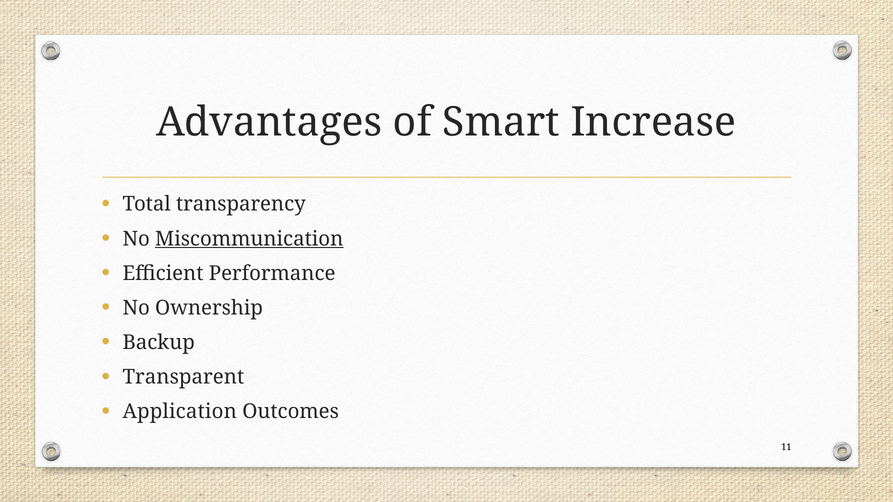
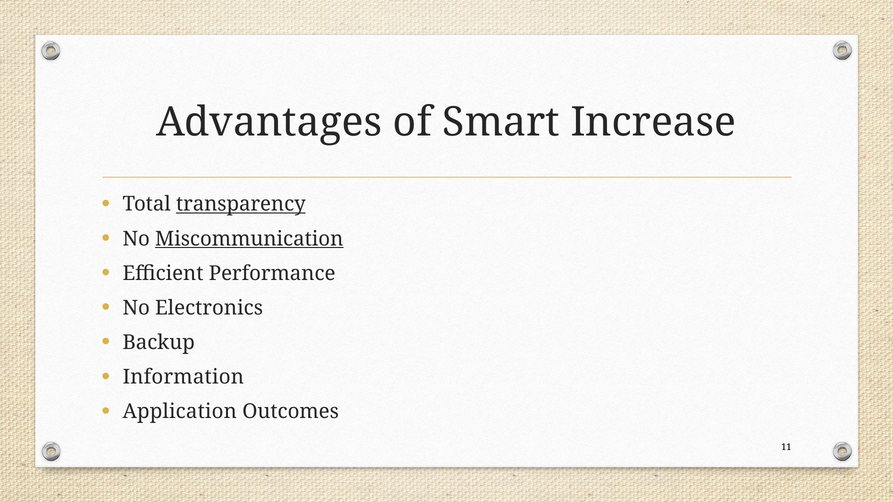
transparency underline: none -> present (241, 204)
Ownership: Ownership -> Electronics (209, 308)
Transparent: Transparent -> Information (183, 377)
